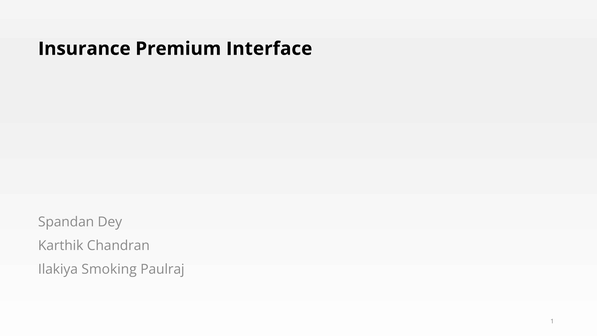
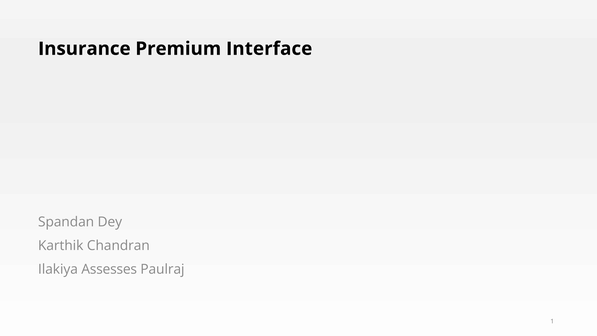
Smoking: Smoking -> Assesses (109, 269)
